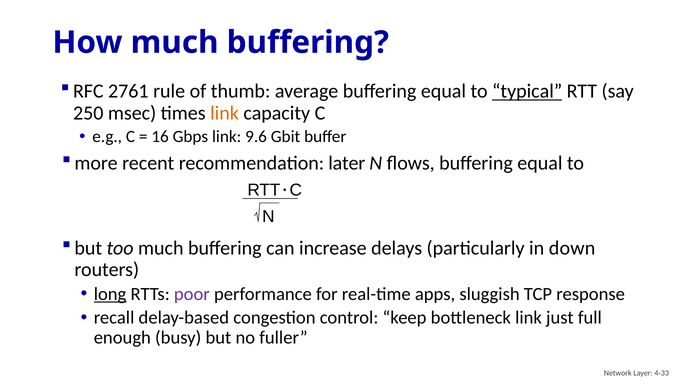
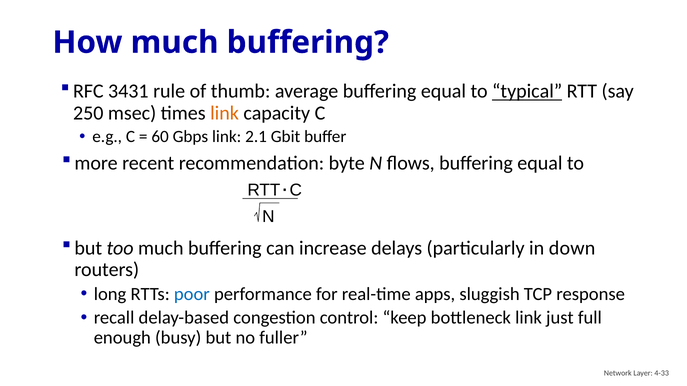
2761: 2761 -> 3431 (128, 91)
16: 16 -> 60 (160, 137)
9.6: 9.6 -> 2.1 (256, 137)
later: later -> byte (347, 163)
long underline: present -> none (110, 294)
poor colour: purple -> blue (192, 294)
